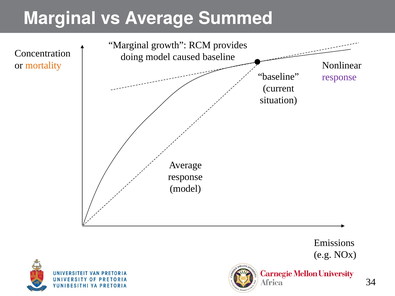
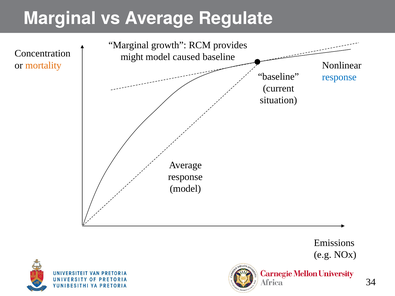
Summed: Summed -> Regulate (236, 18)
doing: doing -> might (132, 57)
response colour: purple -> blue (339, 77)
